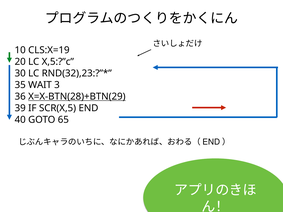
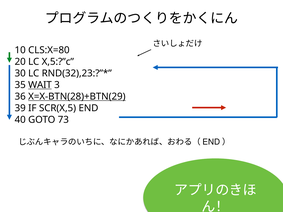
CLS:X=19: CLS:X=19 -> CLS:X=80 (49, 50)
WAIT underline: none -> present (40, 85)
65: 65 -> 73 (63, 120)
